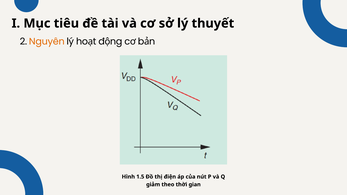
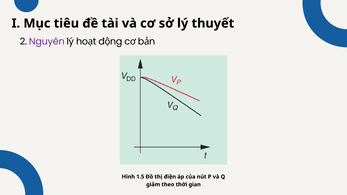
Nguyên colour: orange -> purple (47, 42)
